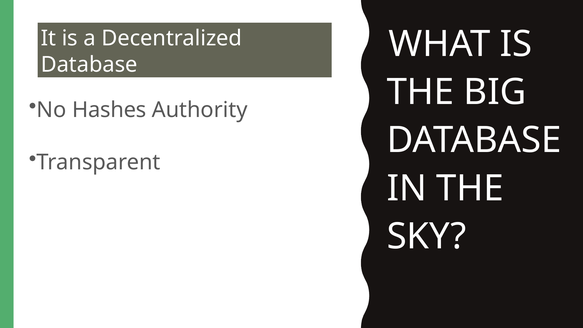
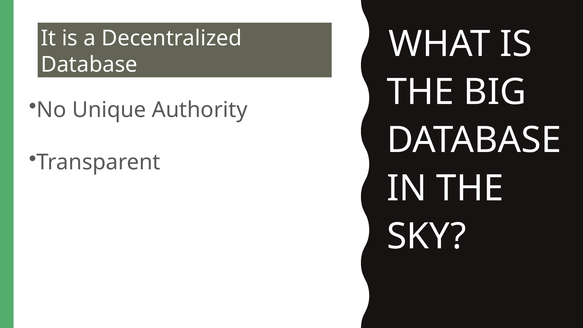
Hashes: Hashes -> Unique (109, 110)
